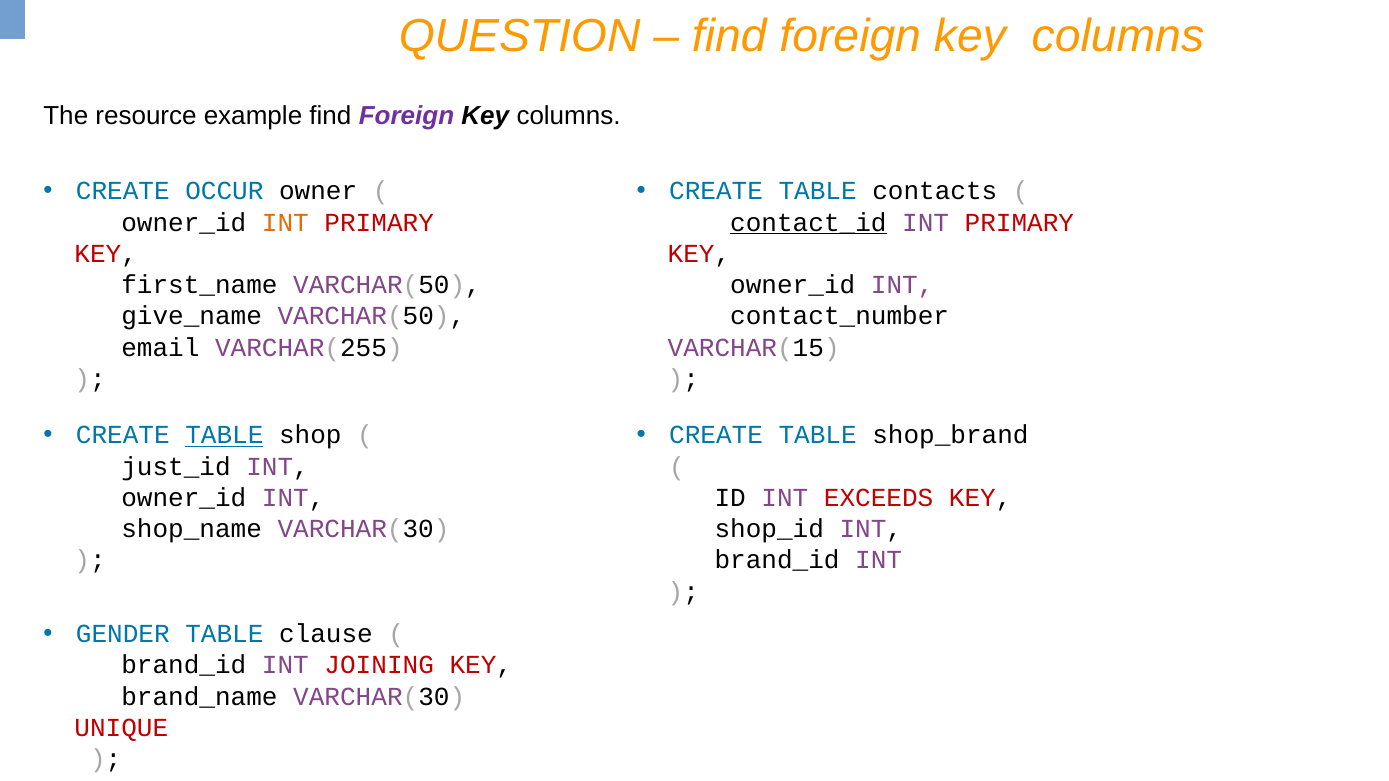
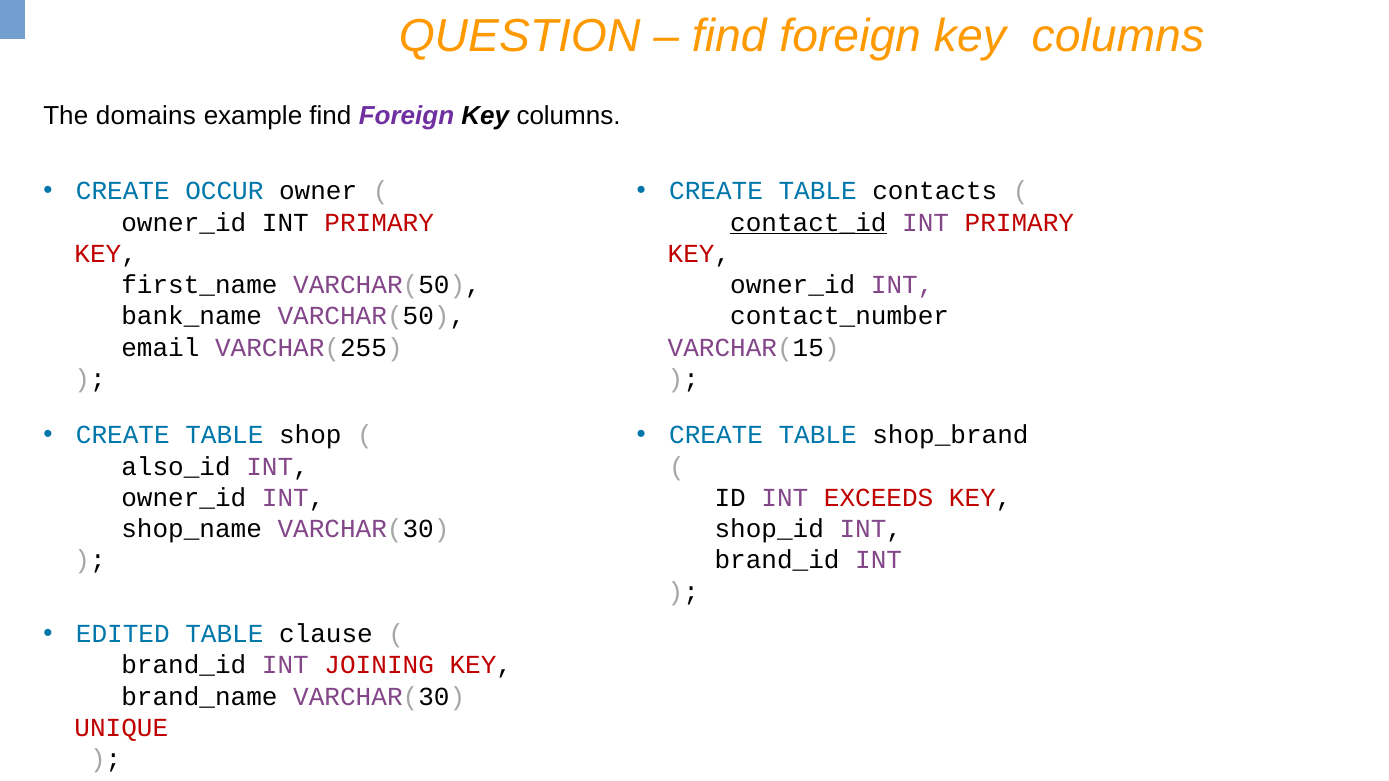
resource: resource -> domains (146, 116)
INT colour: orange -> black (285, 223)
give_name: give_name -> bank_name (192, 316)
TABLE underline: present -> none (224, 436)
just_id: just_id -> also_id (176, 467)
GENDER: GENDER -> EDITED (123, 634)
